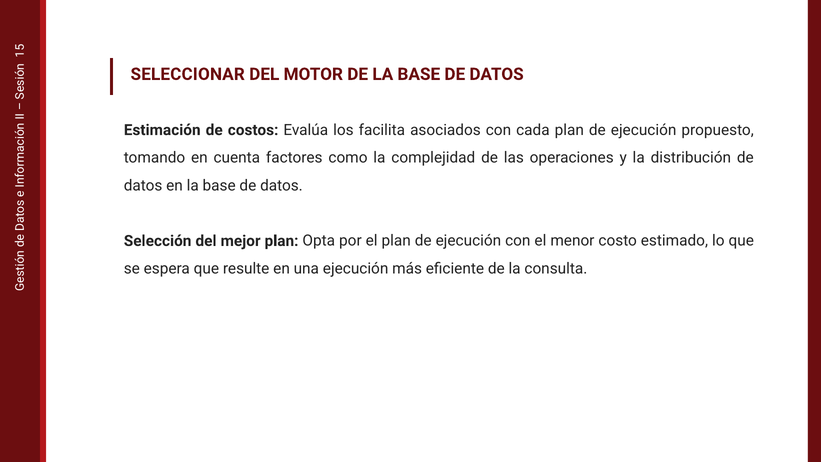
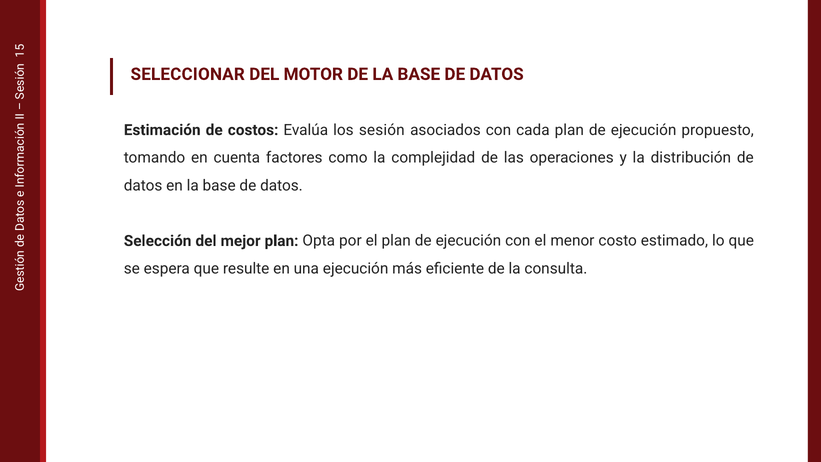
facilita: facilita -> sesión (382, 130)
